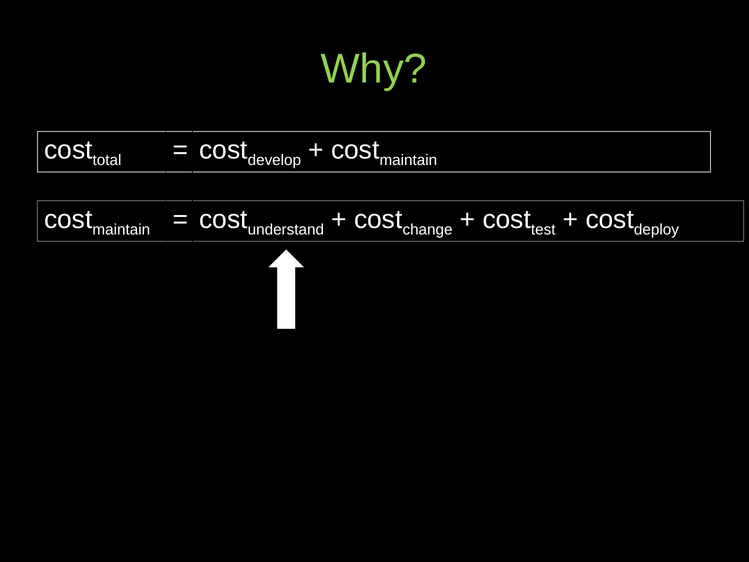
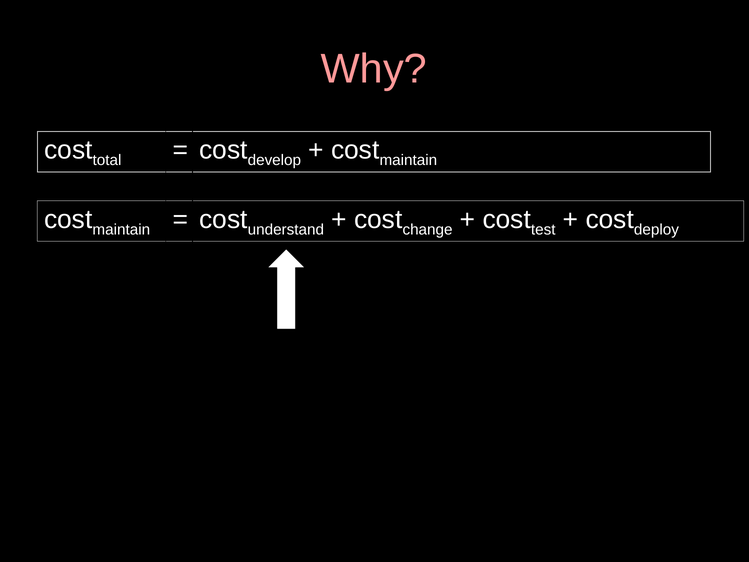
Why colour: light green -> pink (374, 69)
